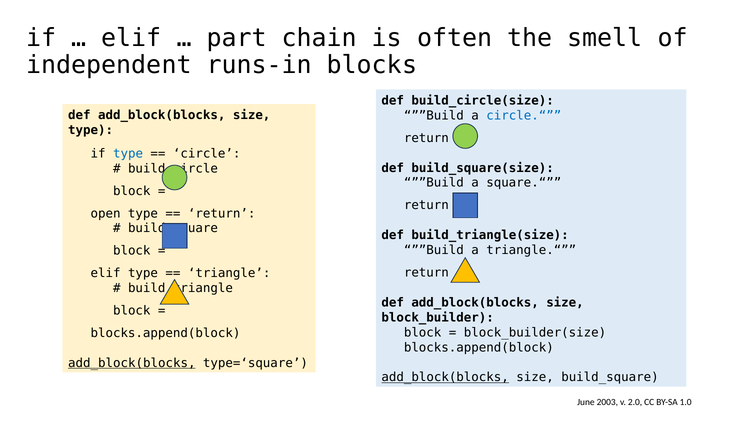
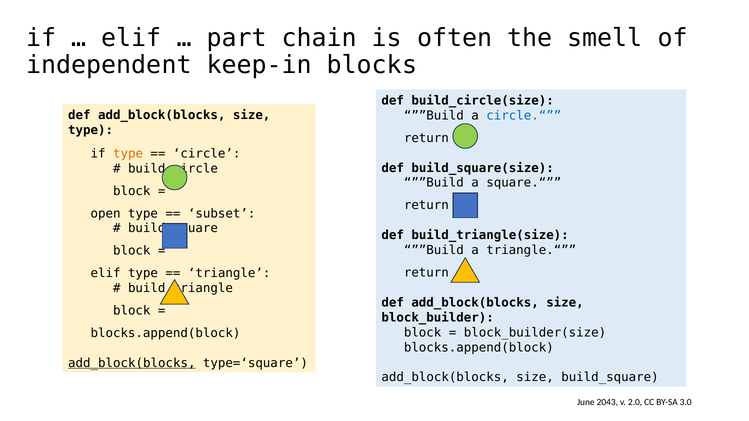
runs-in: runs-in -> keep-in (259, 65)
type colour: blue -> orange (128, 154)
return: return -> subset (222, 214)
add_block(blocks underline: present -> none (445, 378)
2003: 2003 -> 2043 (607, 402)
1.0: 1.0 -> 3.0 (686, 402)
